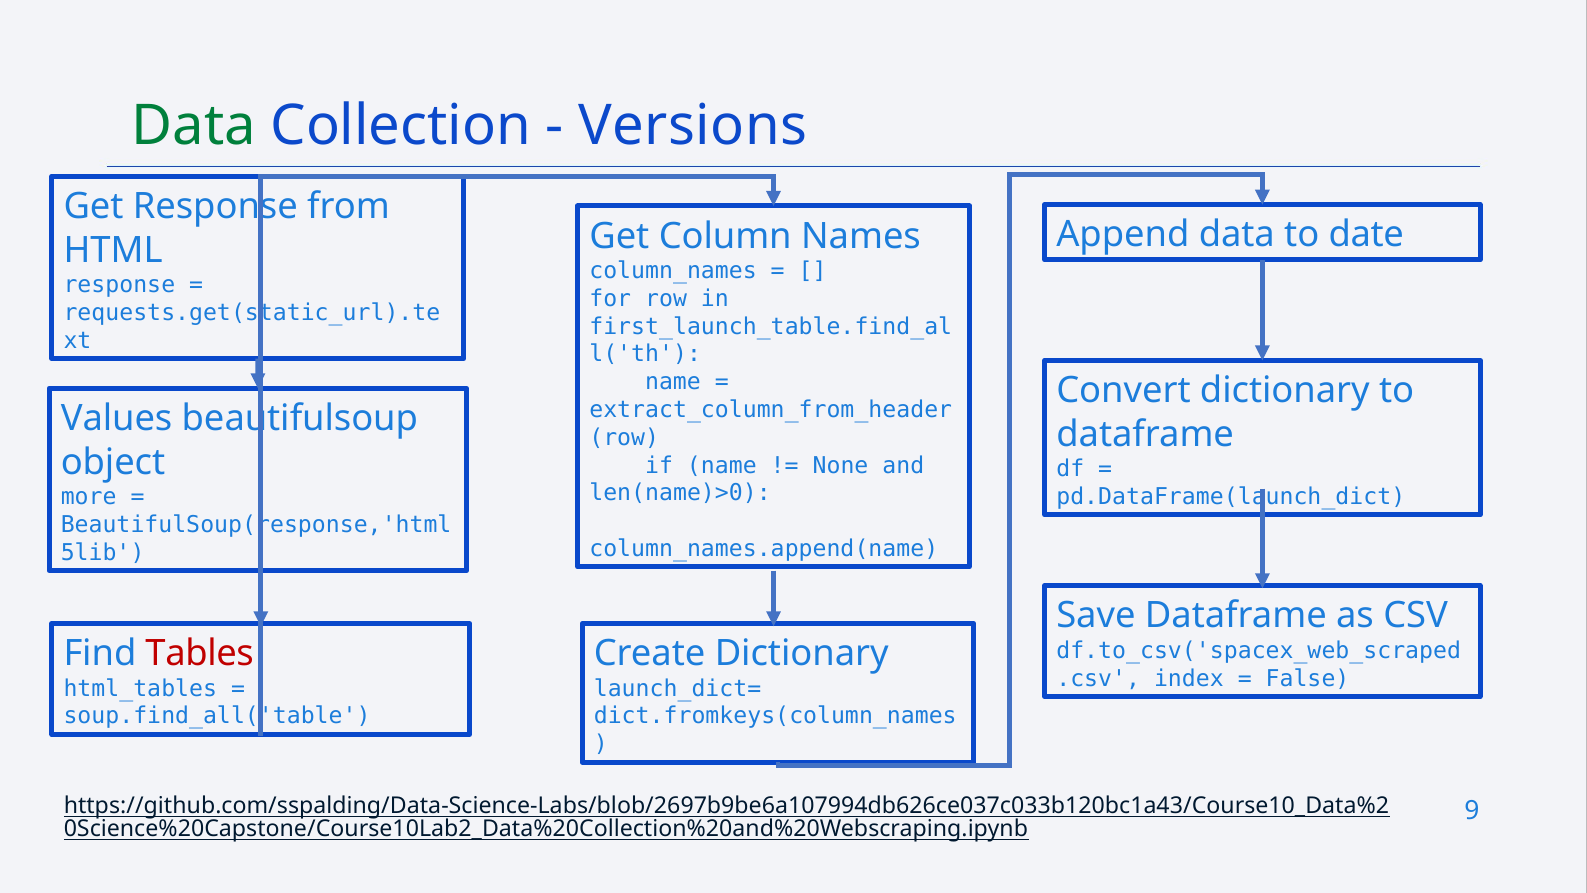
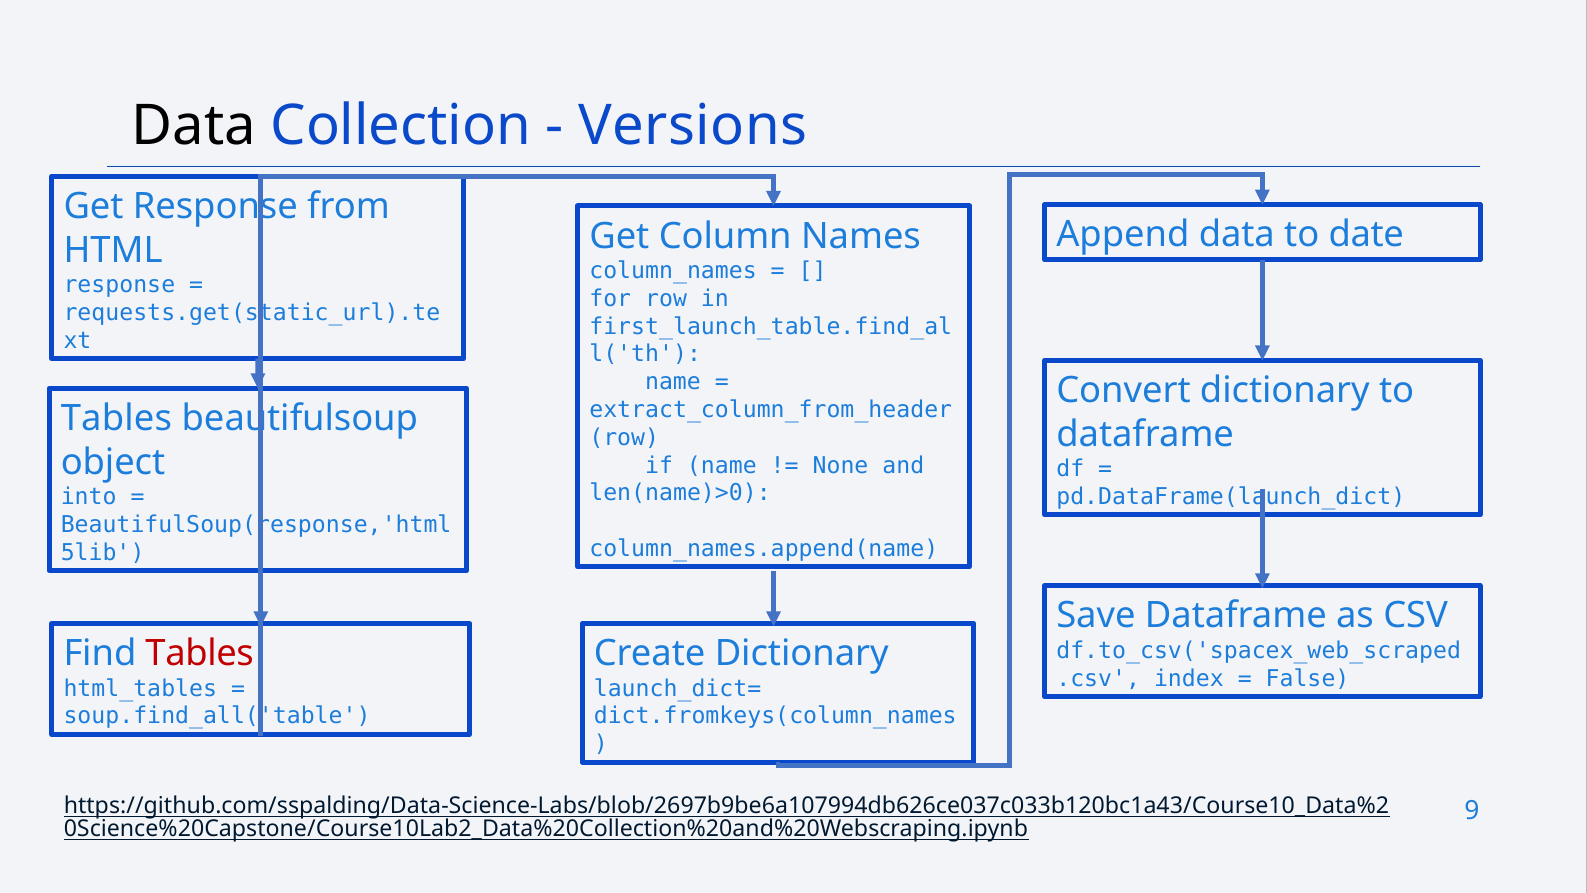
Data colour: green -> black (194, 126)
Values: Values -> Tables (116, 418)
more: more -> into (89, 497)
